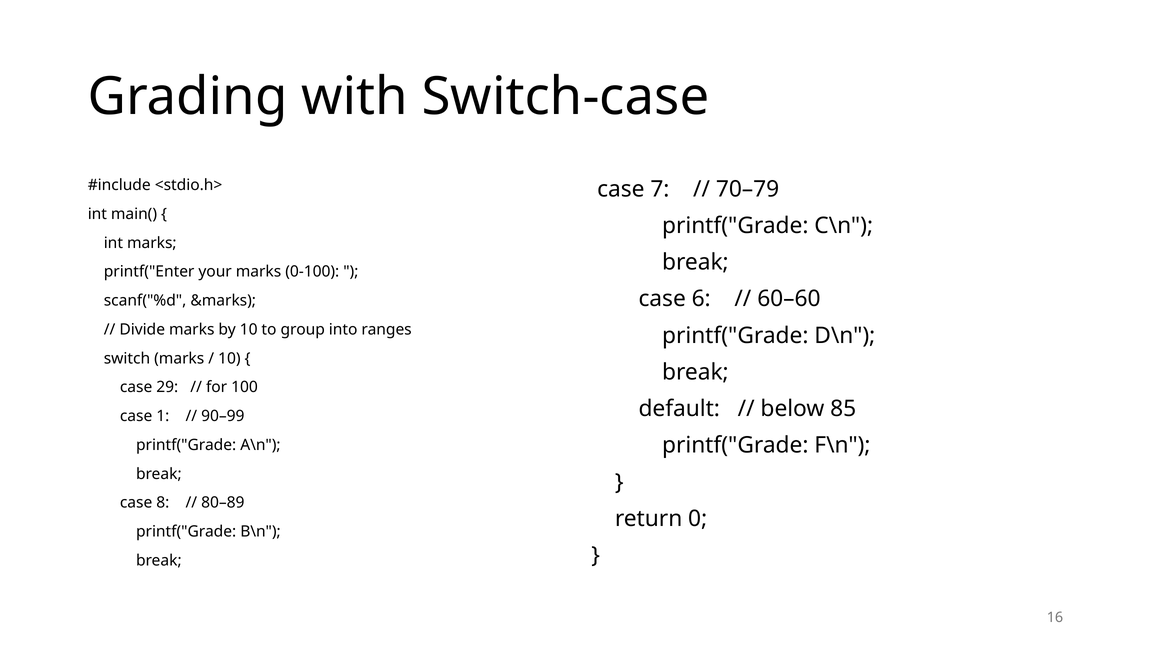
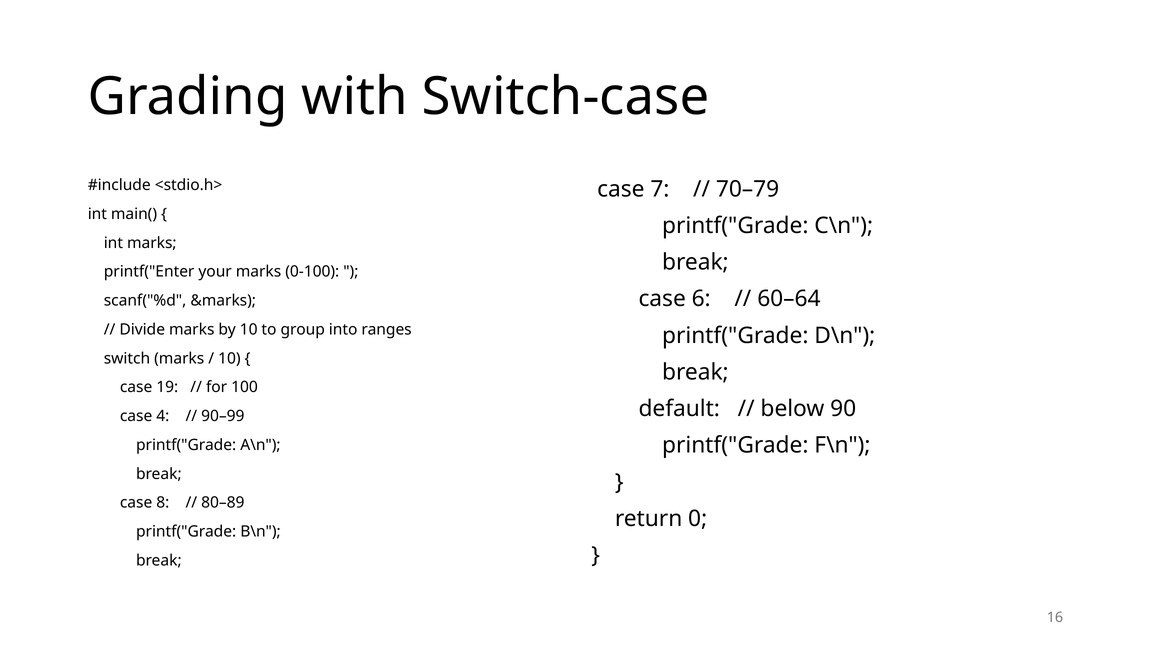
60–60: 60–60 -> 60–64 (789, 299)
29: 29 -> 19 (167, 387)
85: 85 -> 90 (843, 408)
1: 1 -> 4 (163, 416)
